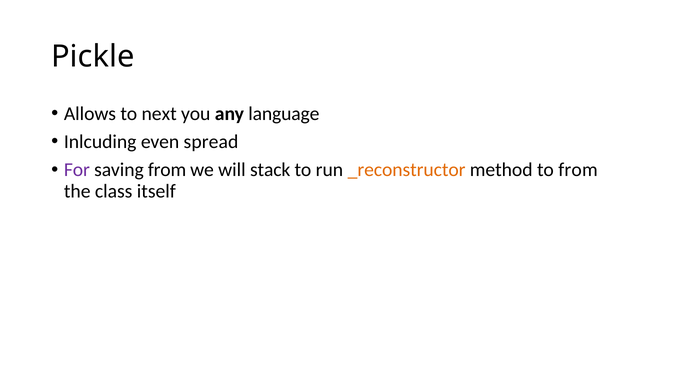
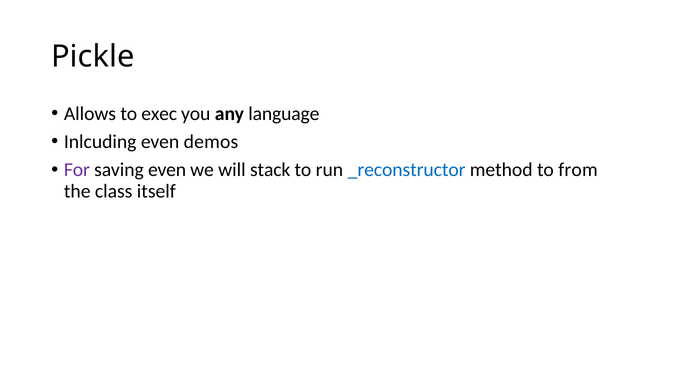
next: next -> exec (159, 114)
spread: spread -> demos (211, 142)
saving from: from -> even (167, 170)
_reconstructor colour: orange -> blue (407, 170)
